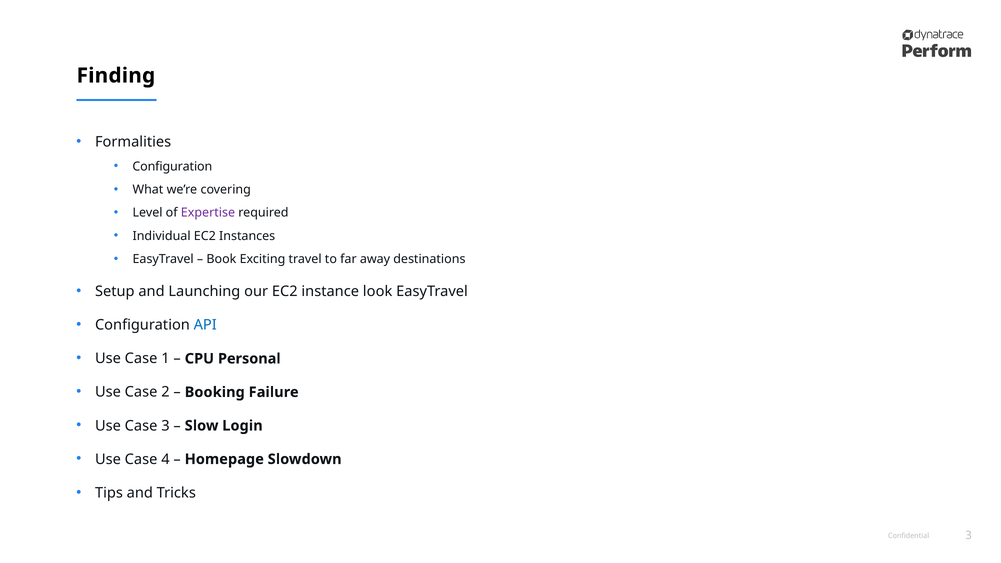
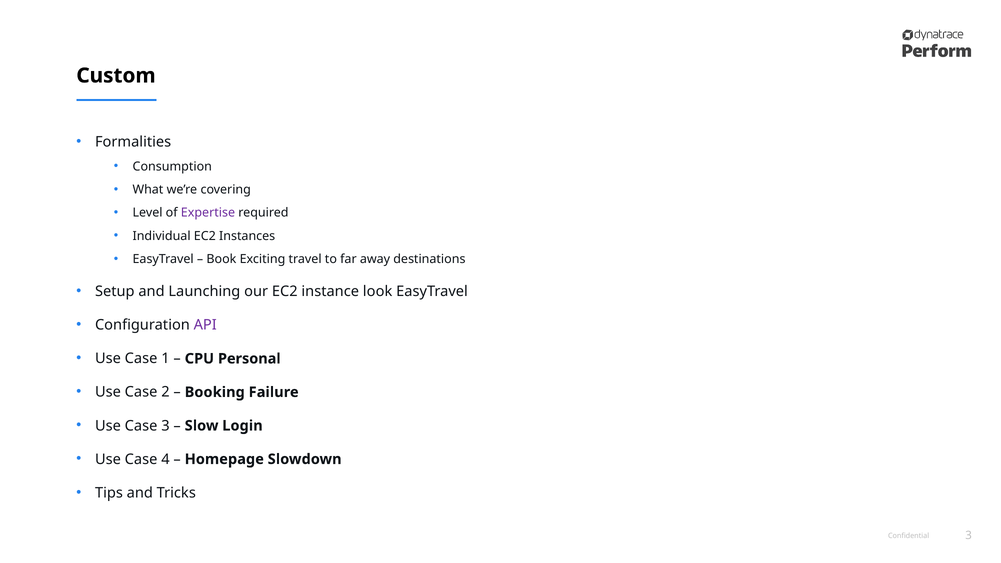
Finding: Finding -> Custom (116, 76)
Configuration: Configuration -> Consumption (172, 166)
API colour: blue -> purple (205, 325)
